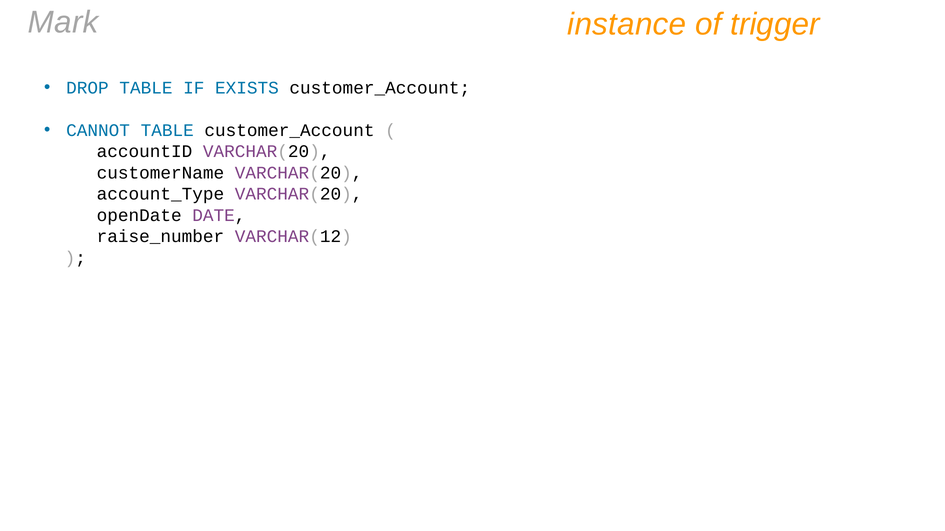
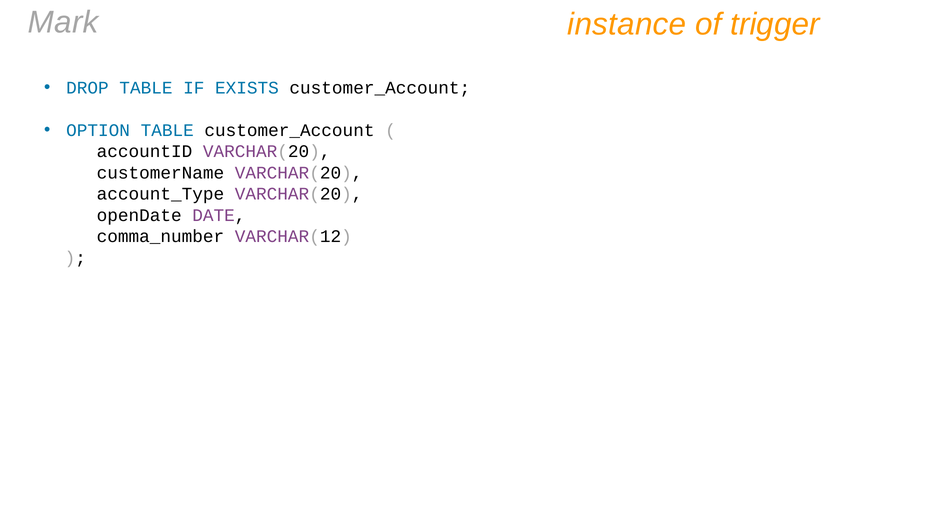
CANNOT: CANNOT -> OPTION (98, 130)
raise_number: raise_number -> comma_number (160, 237)
